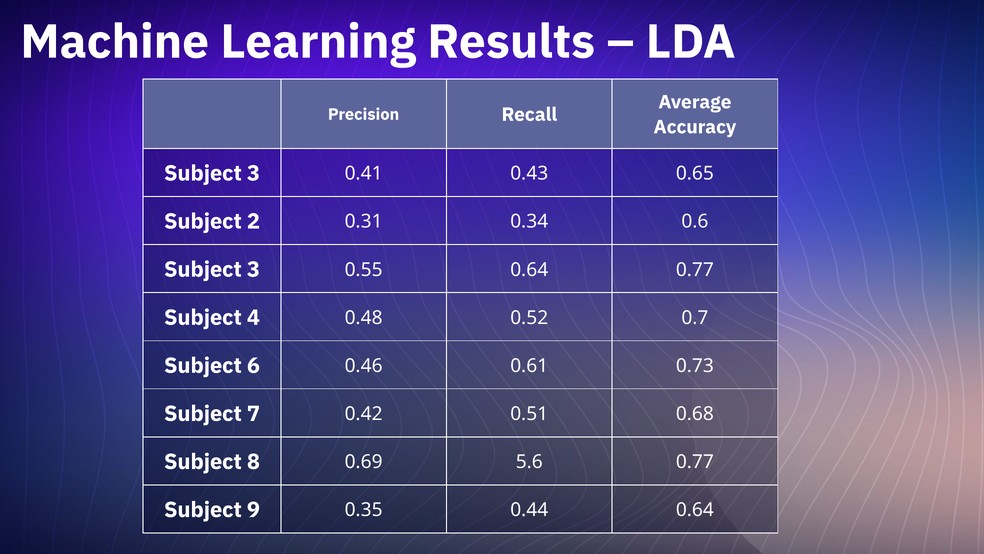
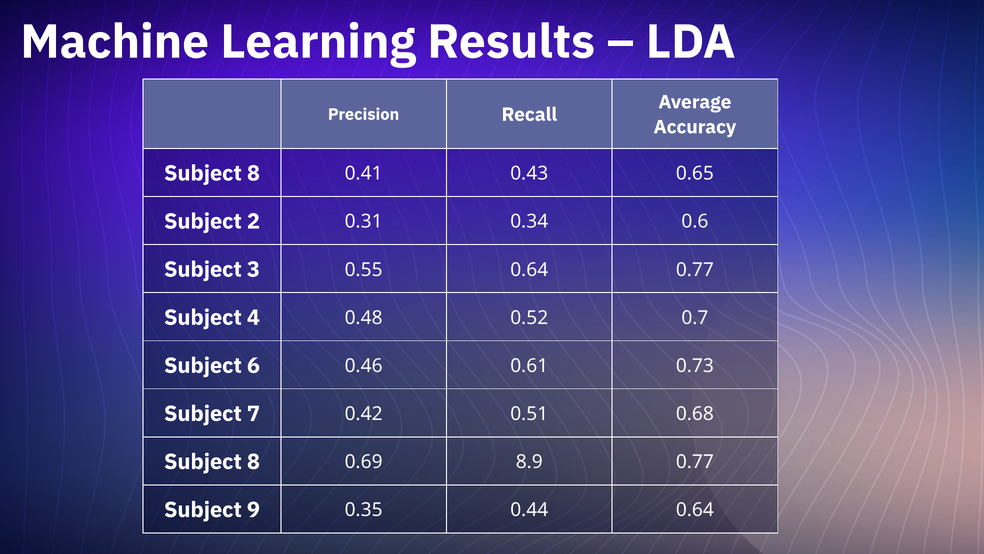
3: 3 -> 8 (253, 173)
5.6: 5.6 -> 8.9 (529, 462)
